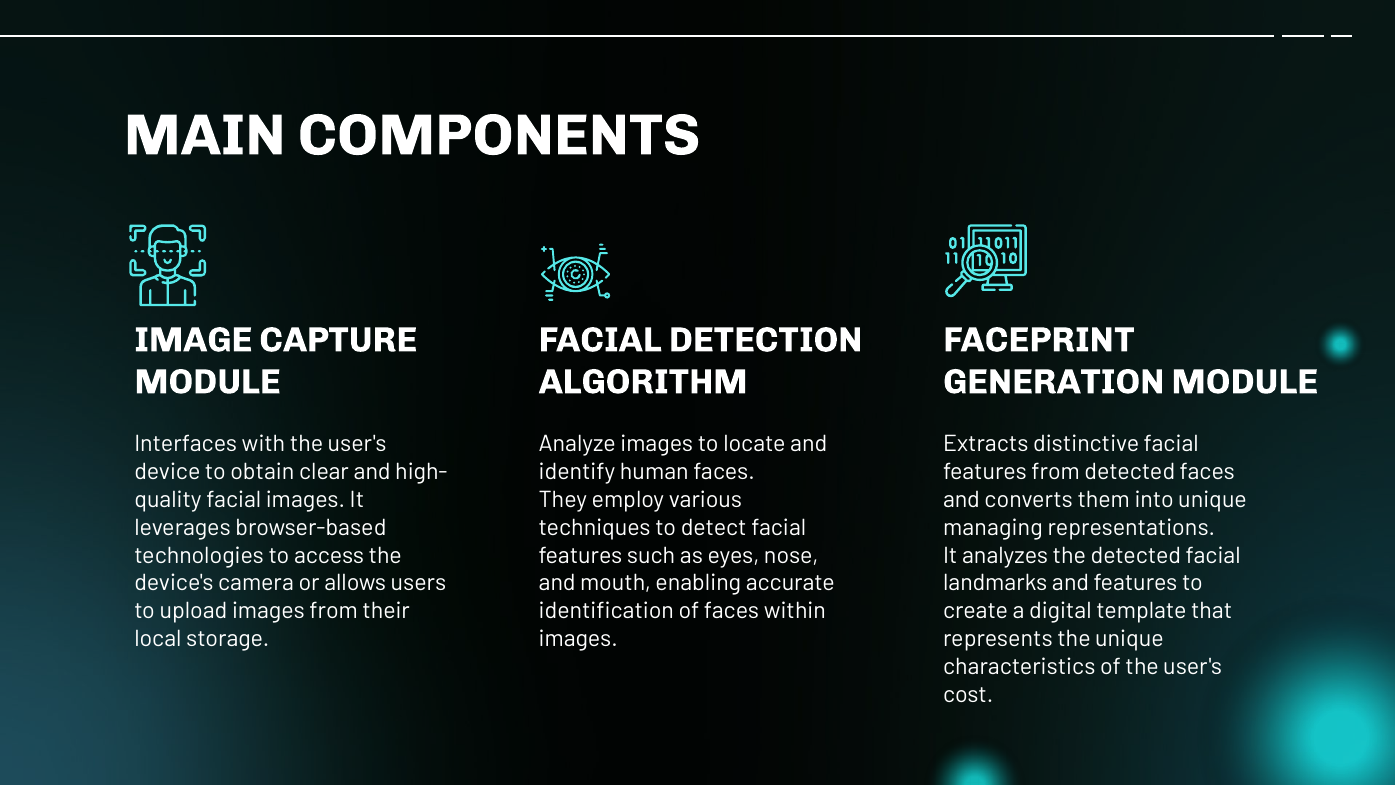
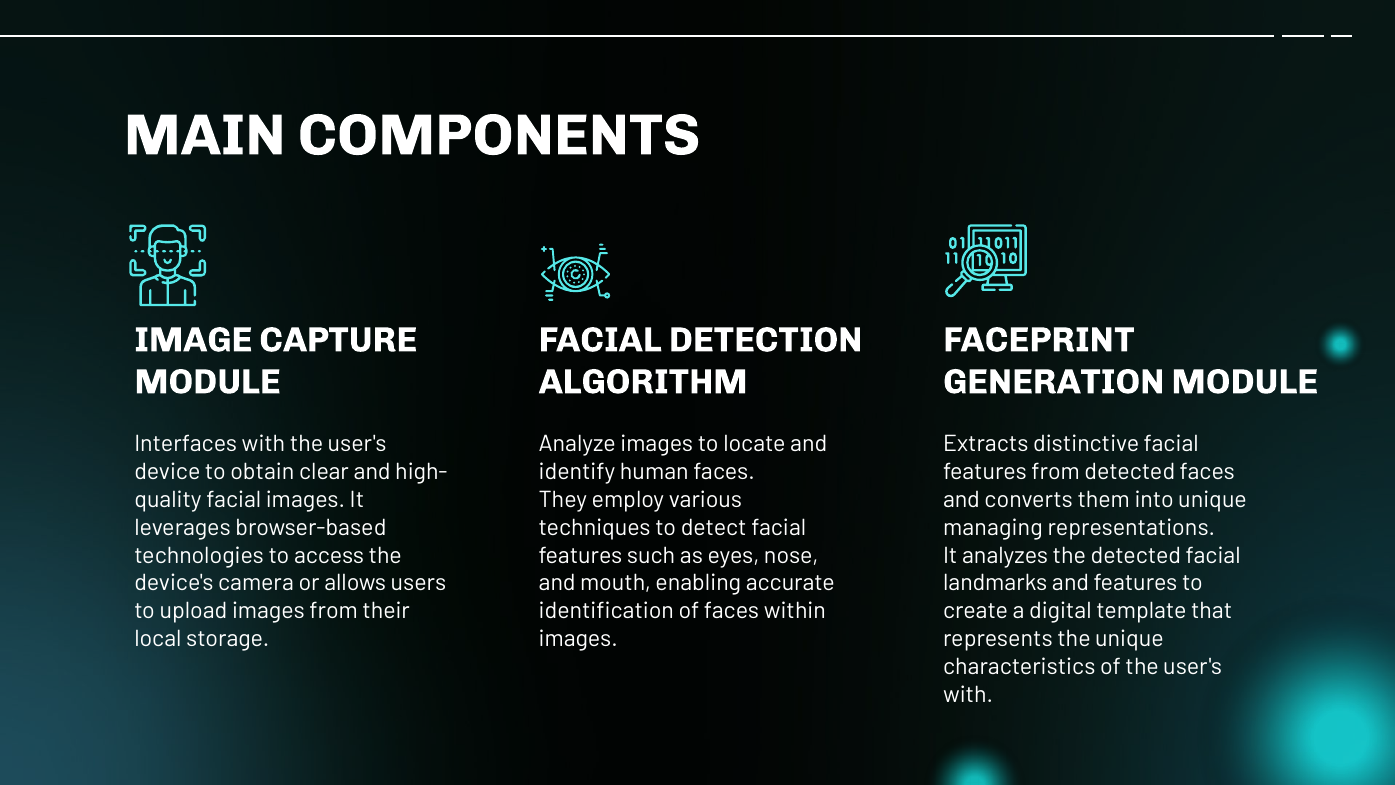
cost: cost -> with (968, 695)
